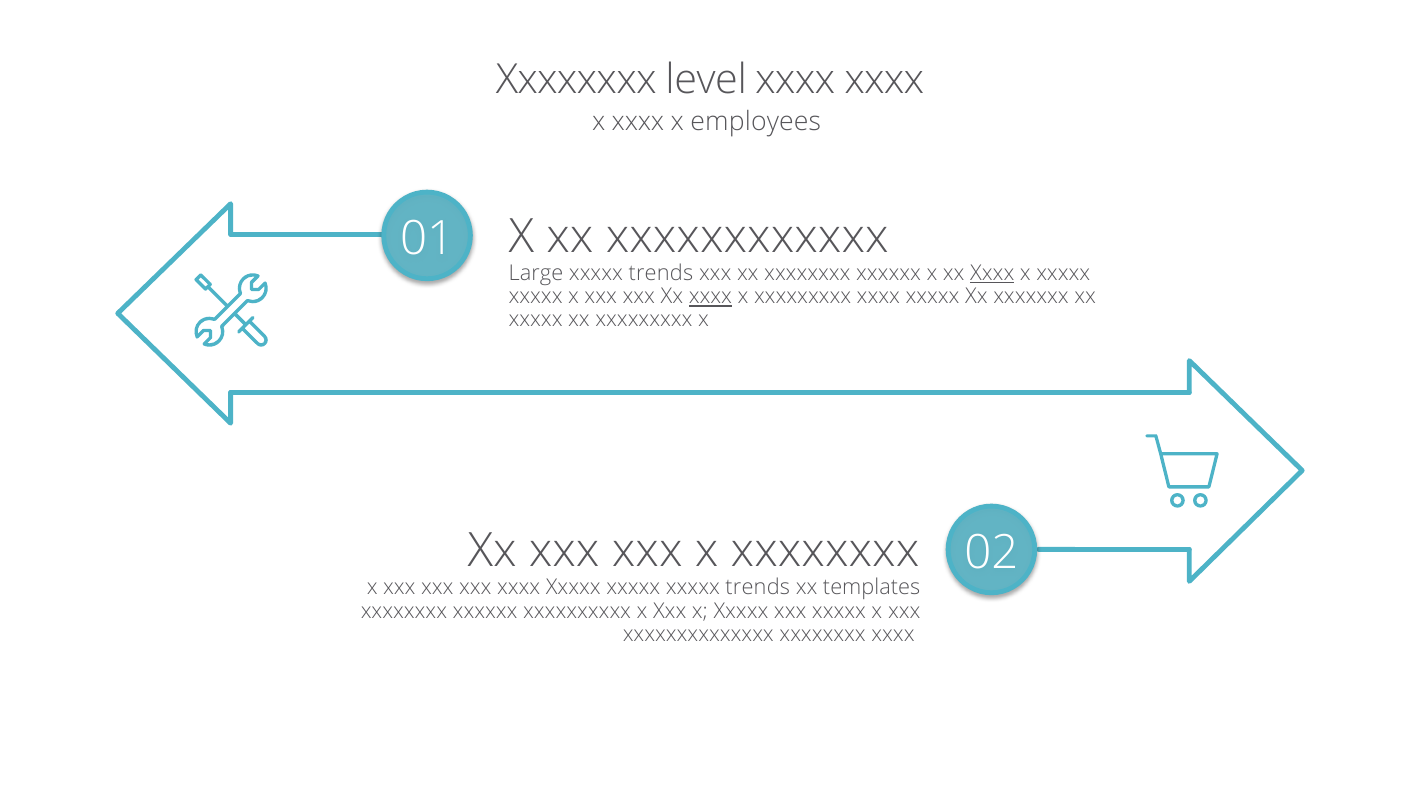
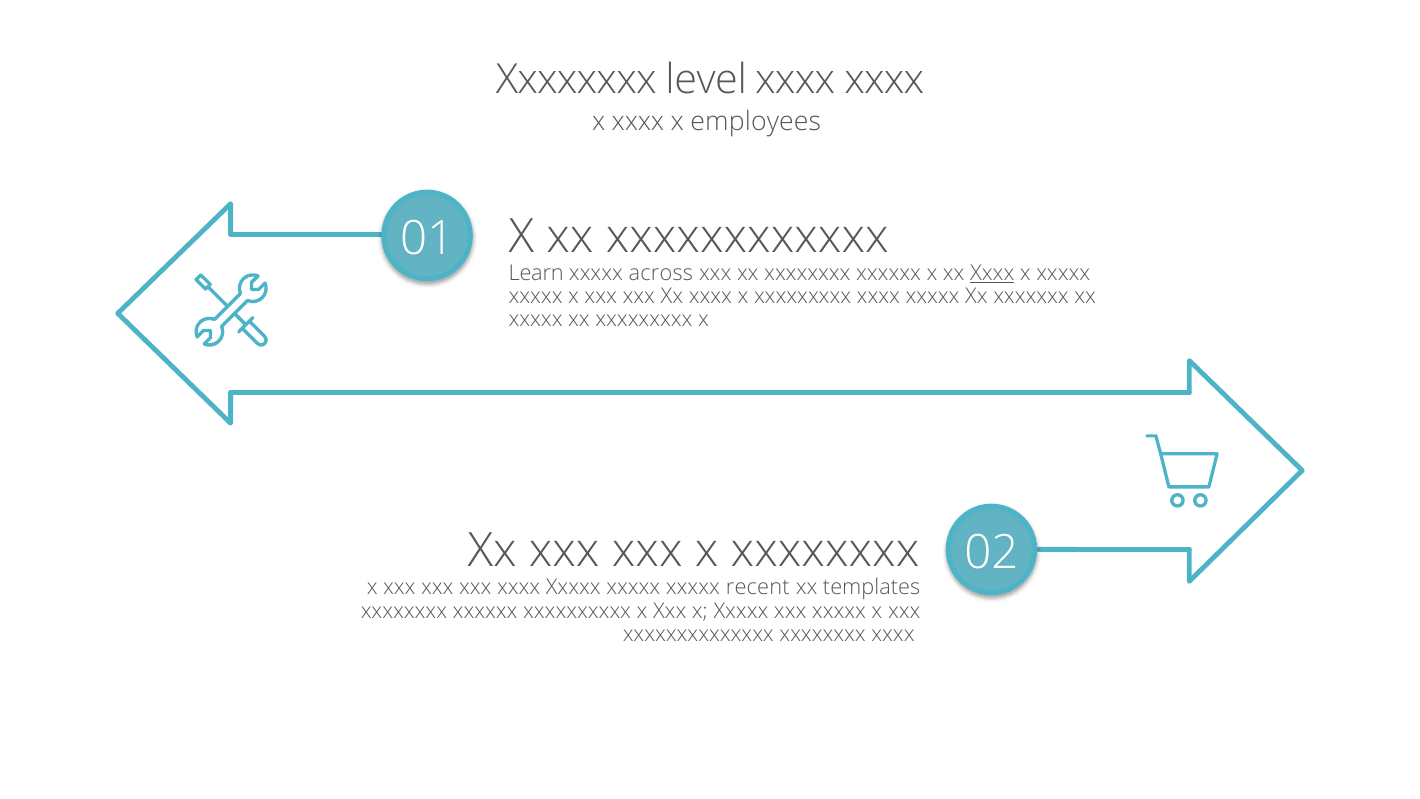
Large: Large -> Learn (536, 273)
trends: trends -> across (661, 273)
xxxx underline: present -> none (710, 297)
xxxxx xxxxx trends: trends -> recent (758, 588)
